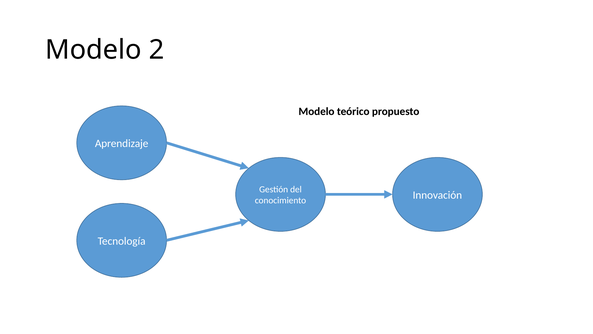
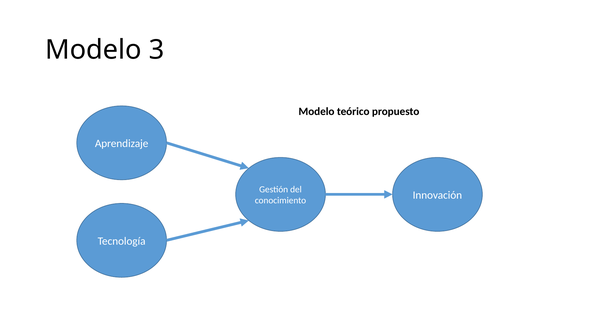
2: 2 -> 3 (157, 50)
